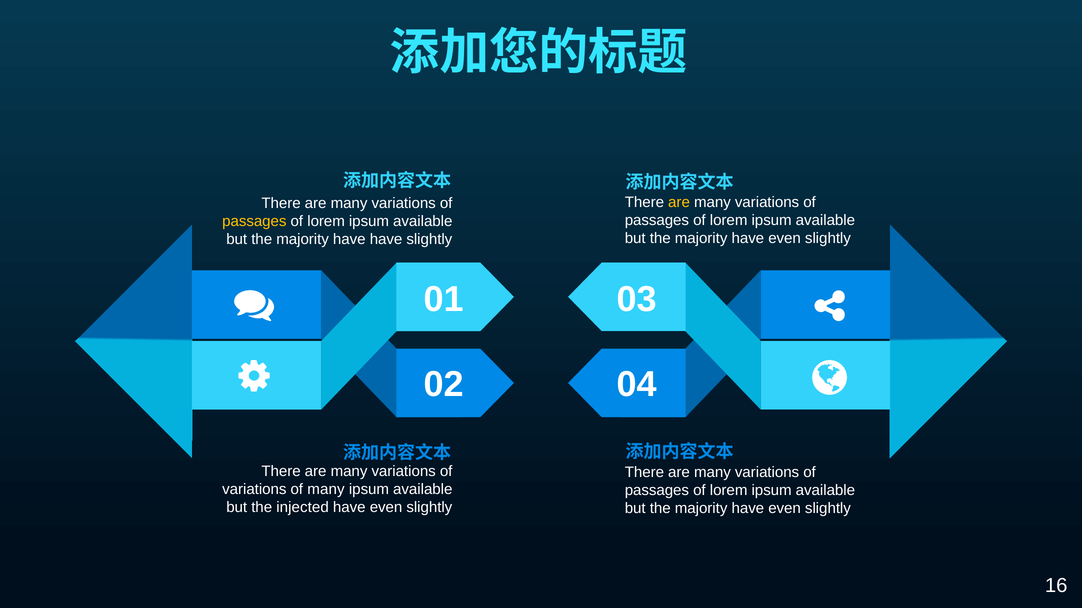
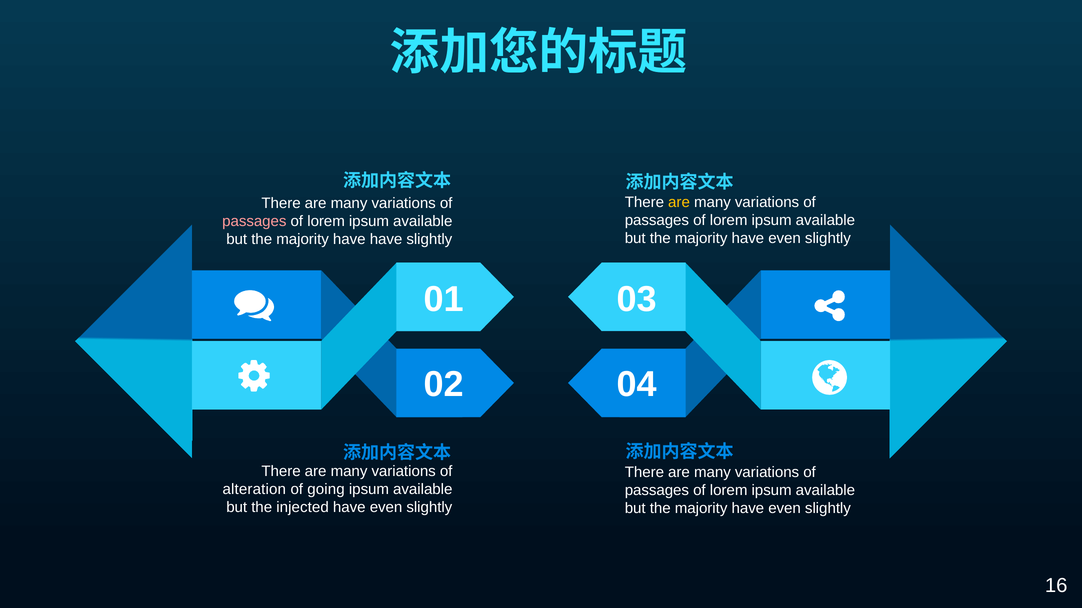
passages colour: yellow -> pink (254, 221)
variations: variations -> alteration (254, 489)
of many: many -> going (326, 489)
